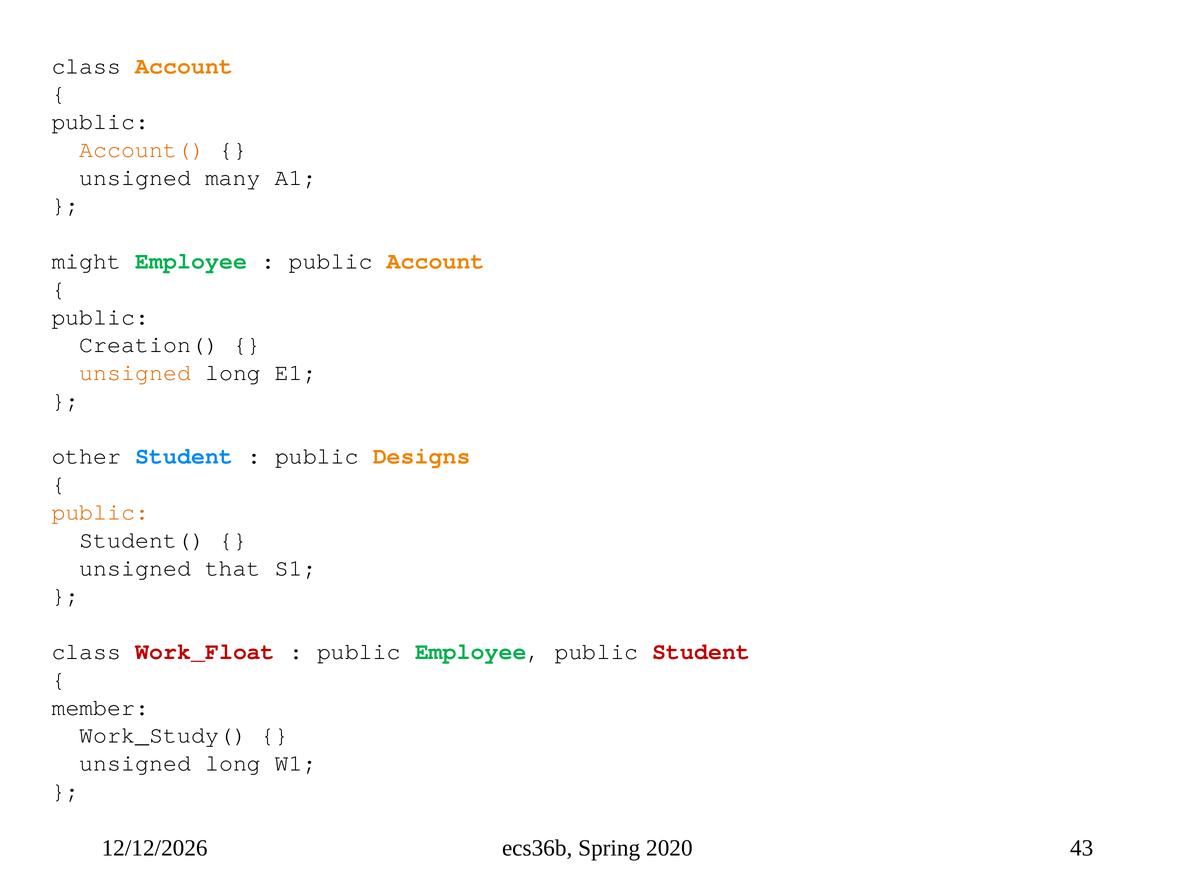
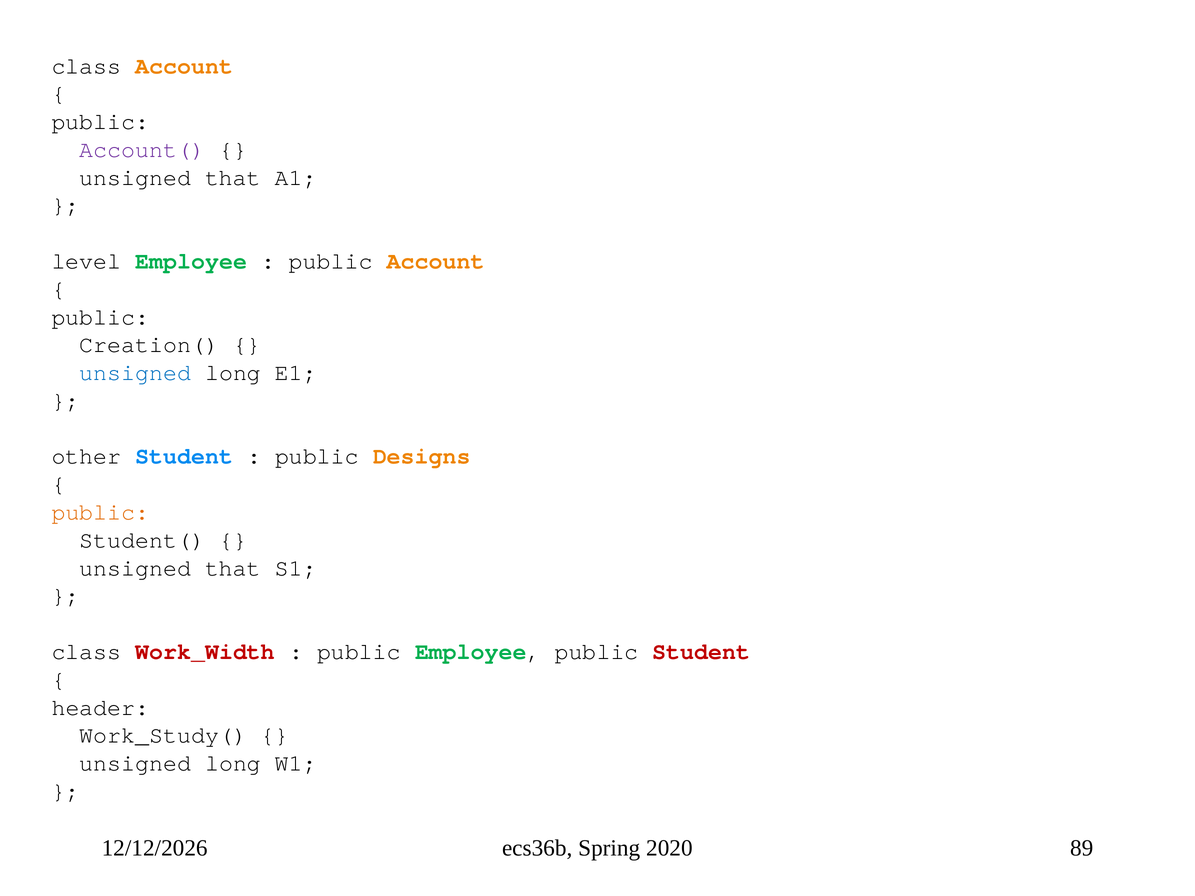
Account( colour: orange -> purple (142, 150)
many: many -> that (233, 177)
might: might -> level (86, 261)
unsigned colour: orange -> blue (135, 373)
Work_Float: Work_Float -> Work_Width (205, 652)
member: member -> header (100, 708)
43: 43 -> 89 (1082, 848)
